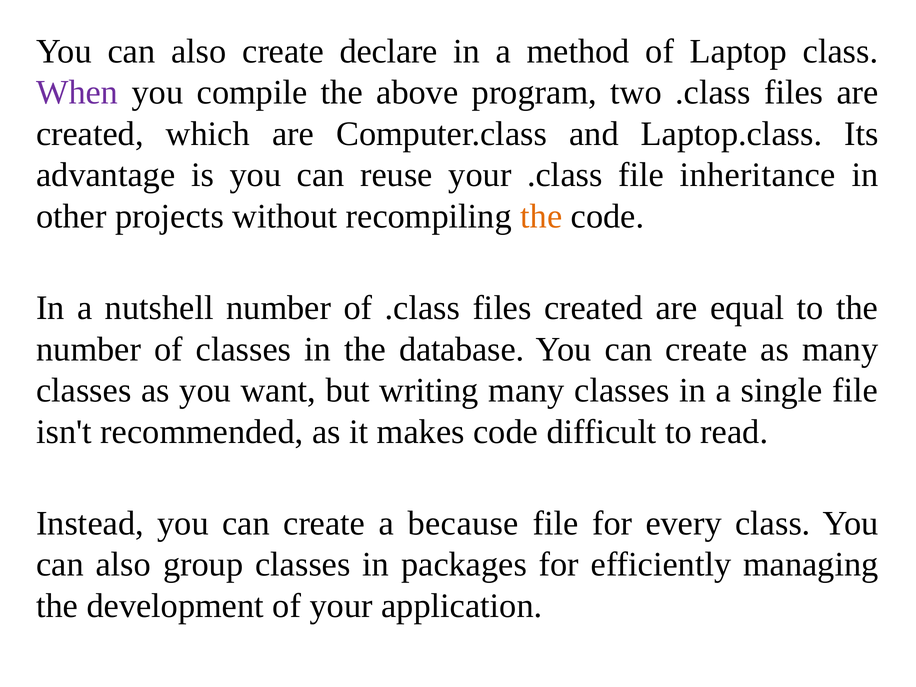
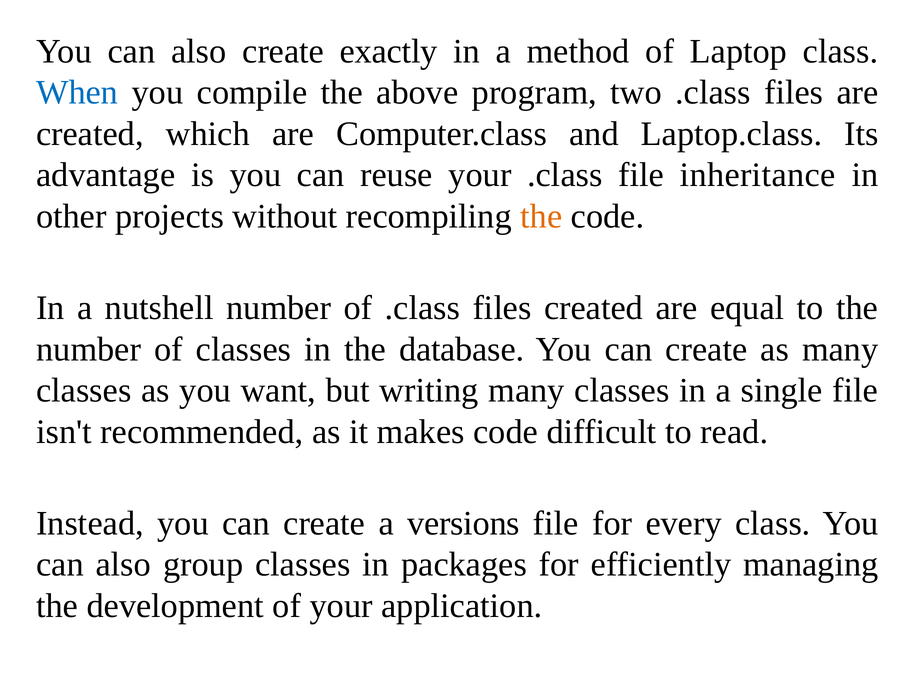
declare: declare -> exactly (389, 51)
When colour: purple -> blue (77, 93)
because: because -> versions (464, 523)
